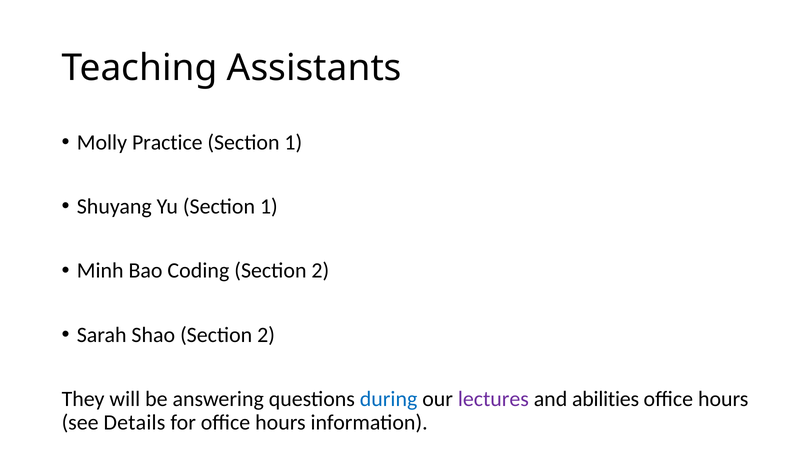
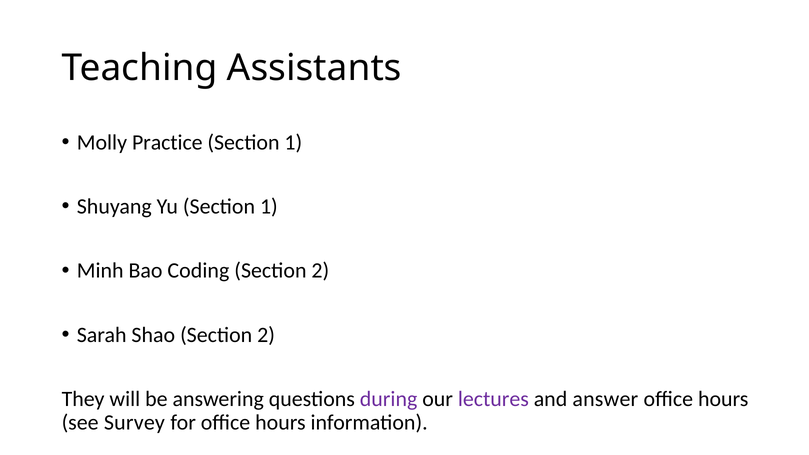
during colour: blue -> purple (389, 399)
abilities: abilities -> answer (605, 399)
Details: Details -> Survey (134, 423)
